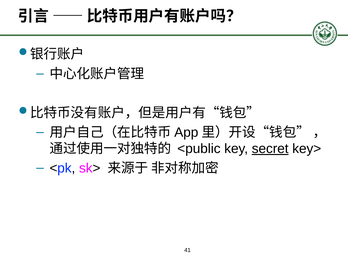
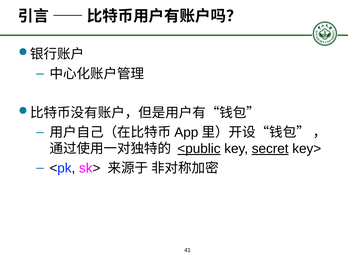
<public underline: none -> present (199, 149)
